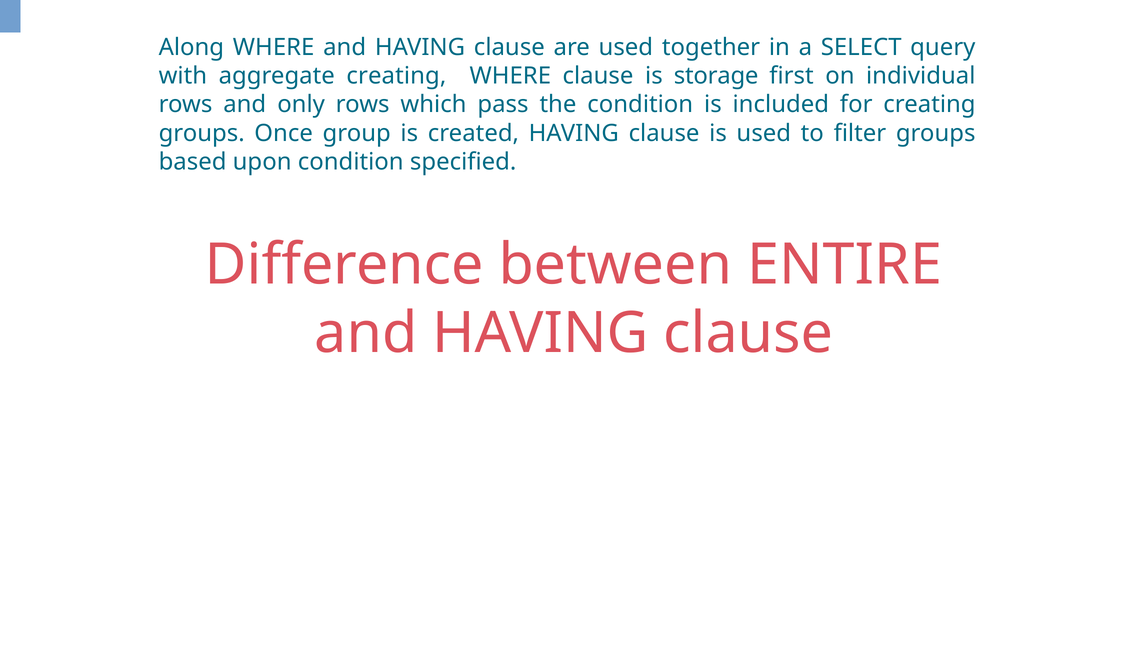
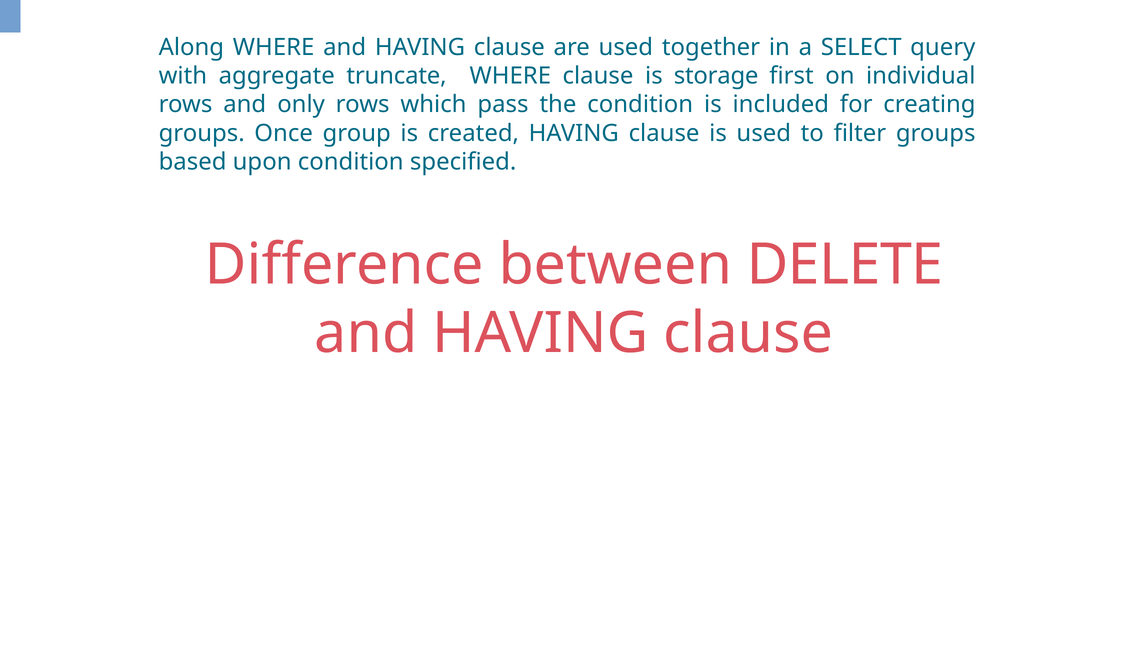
aggregate creating: creating -> truncate (397, 76)
ENTIRE: ENTIRE -> DELETE (845, 265)
